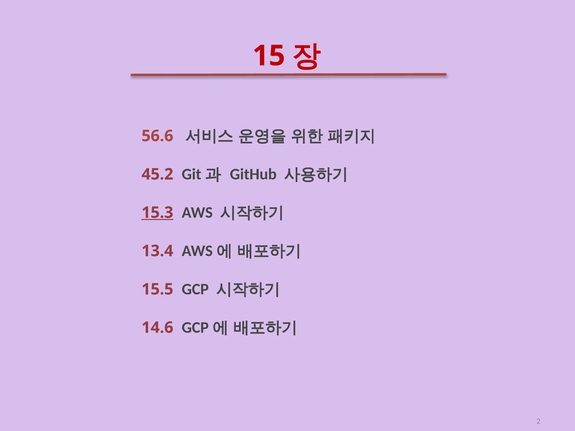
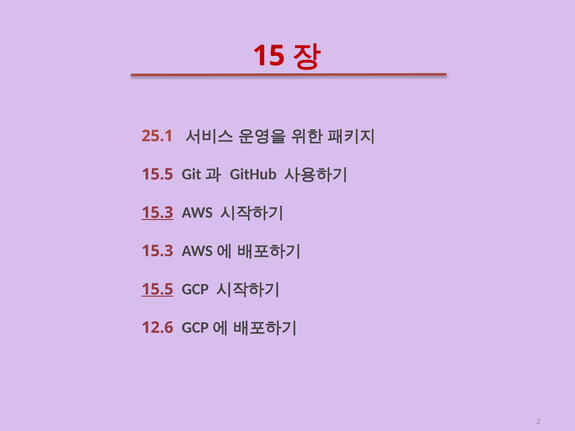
56.6: 56.6 -> 25.1 (157, 136)
45.2: 45.2 -> 15.5 (157, 174)
13.4: 13.4 -> 15.3 (157, 251)
15.5 underline: none -> present (157, 289)
14.6: 14.6 -> 12.6 (157, 328)
